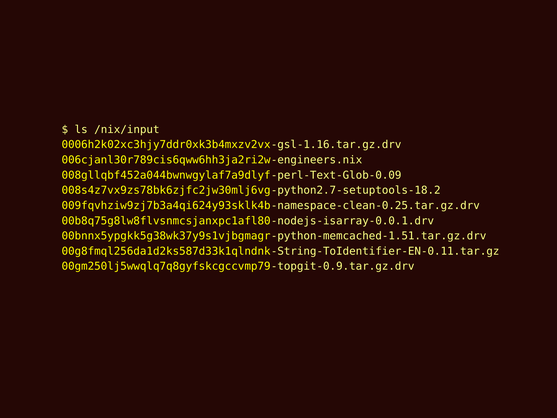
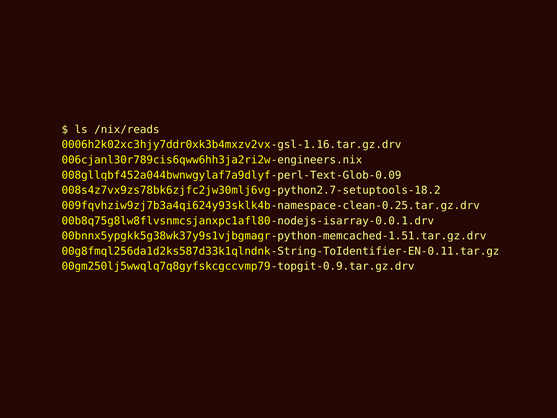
/nix/input: /nix/input -> /nix/reads (127, 129)
